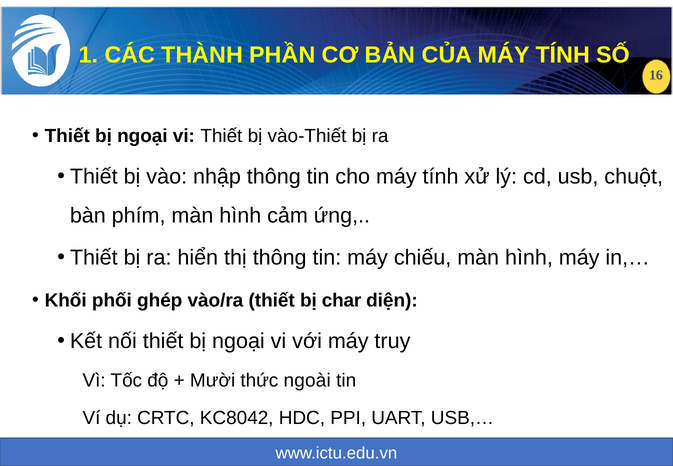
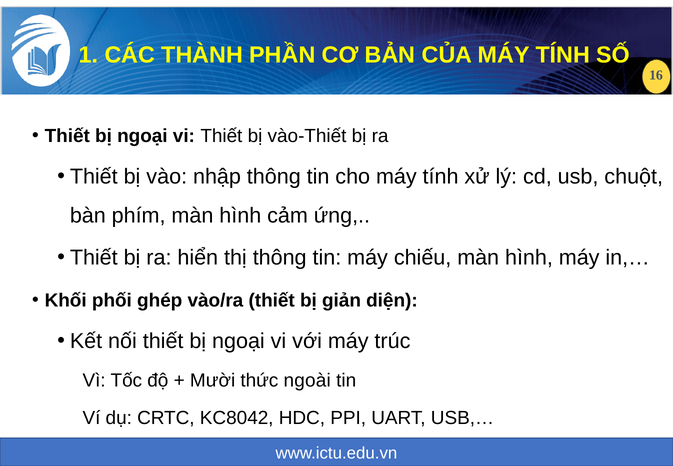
char: char -> giản (342, 300)
truy: truy -> trúc (392, 341)
